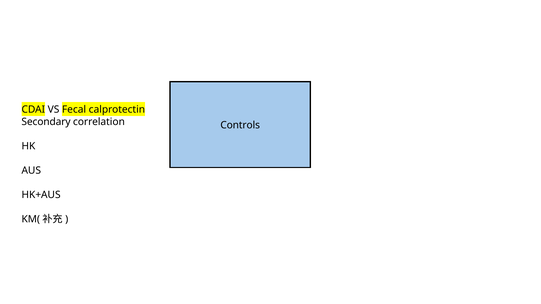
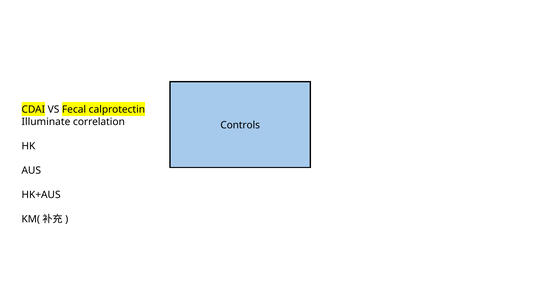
Secondary: Secondary -> Illuminate (46, 122)
